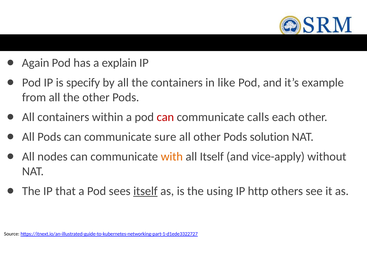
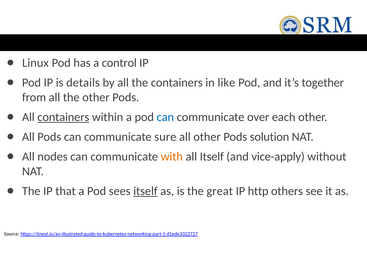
Again: Again -> Linux (35, 63)
explain: explain -> control (119, 63)
specify: specify -> details (83, 83)
example: example -> together (323, 83)
containers underline: none -> present (63, 117)
can colour: red -> blue (165, 117)
calls: calls -> over (258, 117)
using: using -> great (220, 191)
